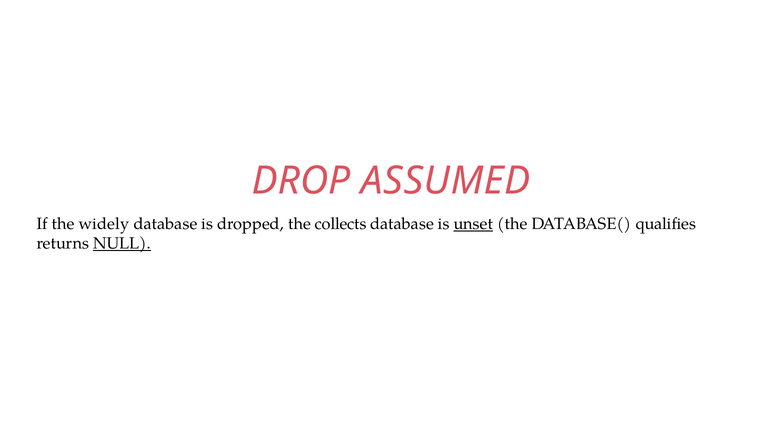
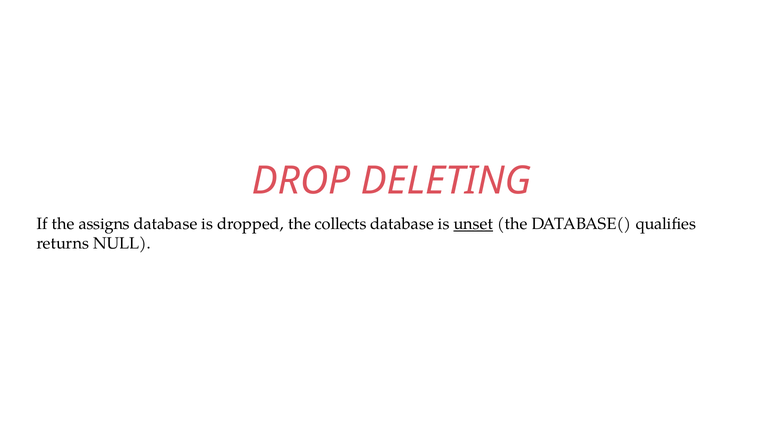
ASSUMED: ASSUMED -> DELETING (446, 181)
widely: widely -> assigns (104, 224)
NULL underline: present -> none (122, 244)
